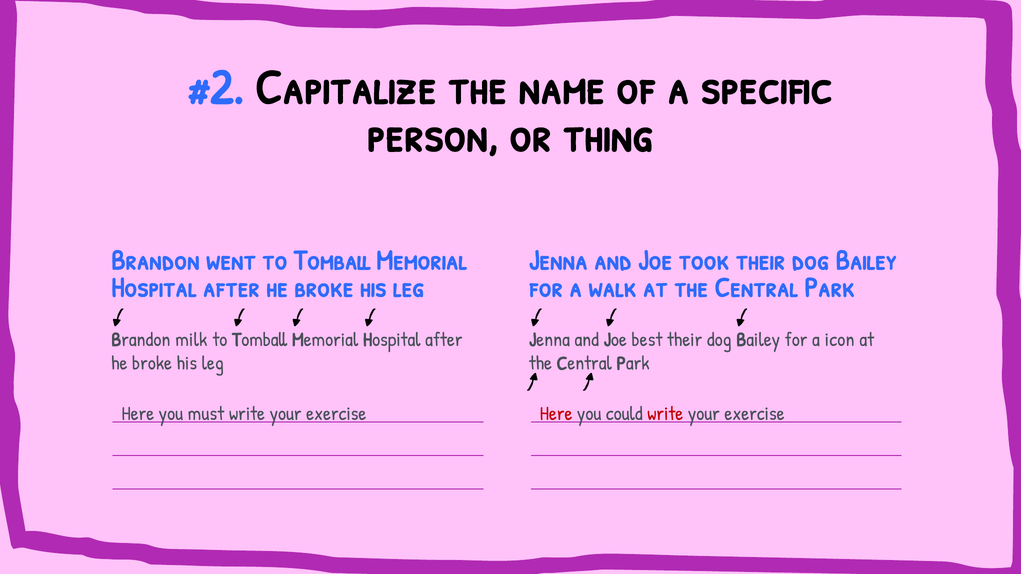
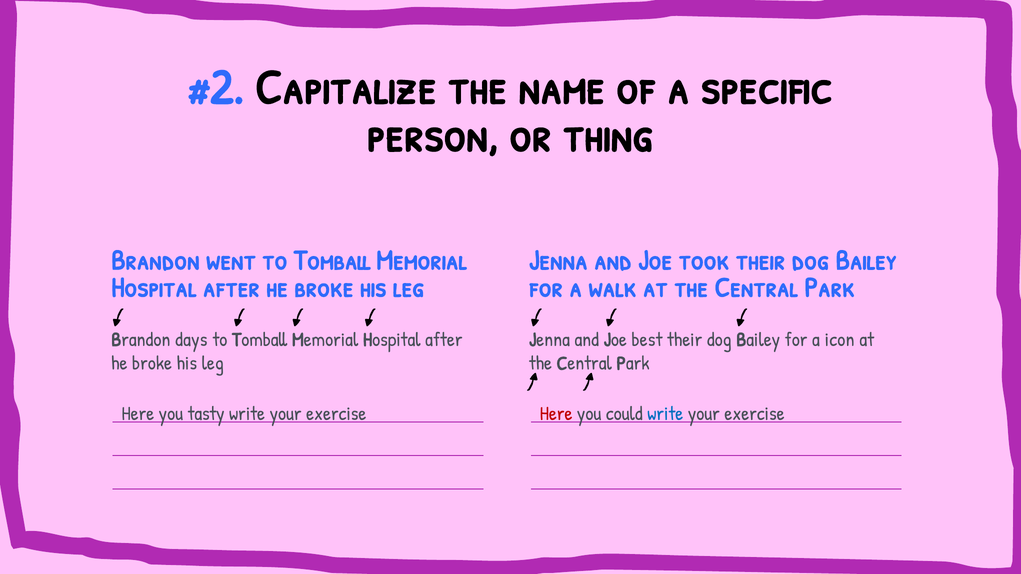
milk: milk -> days (191, 340)
must: must -> tasty (206, 414)
write colour: red -> blue (665, 414)
